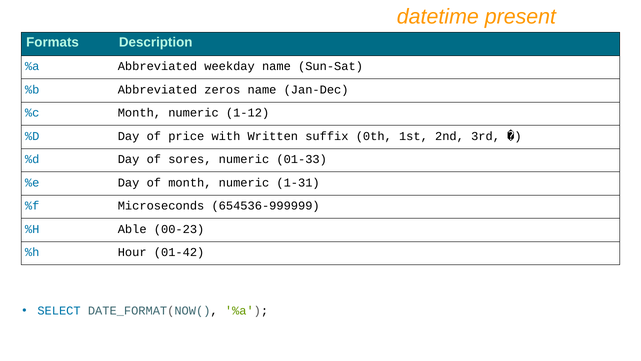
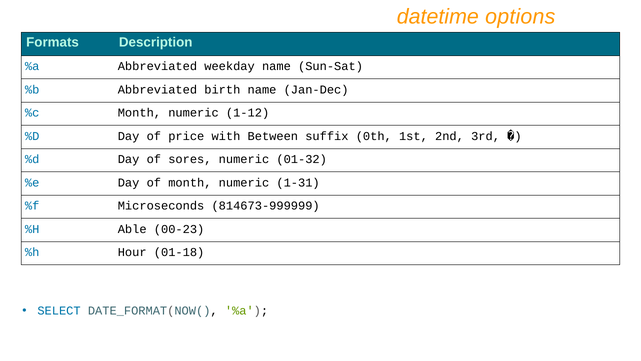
present: present -> options (520, 17)
zeros: zeros -> birth (222, 90)
Written: Written -> Between (273, 136)
01-33: 01-33 -> 01-32 (302, 159)
654536-999999: 654536-999999 -> 814673-999999 (266, 206)
01-42: 01-42 -> 01-18 (179, 252)
